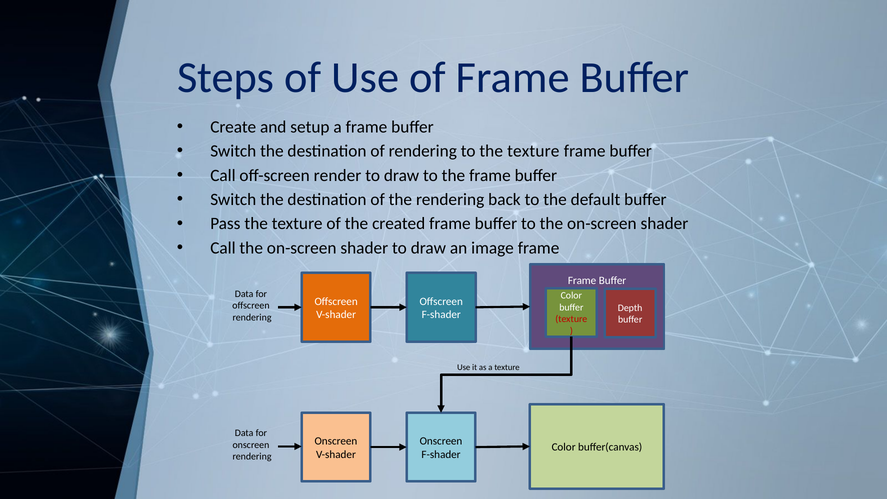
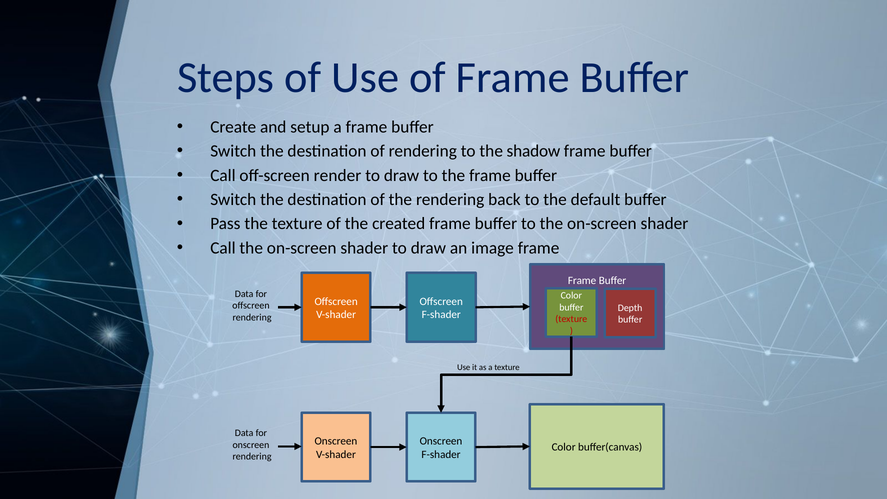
to the texture: texture -> shadow (533, 151)
